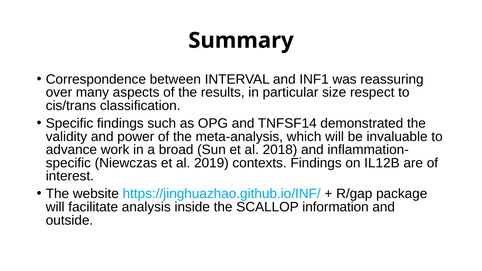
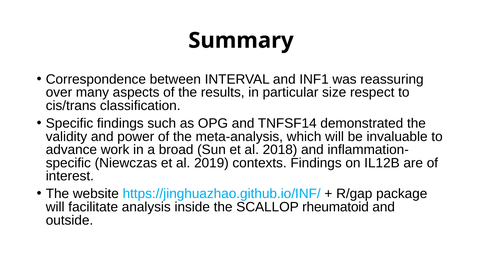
information: information -> rheumatoid (336, 207)
